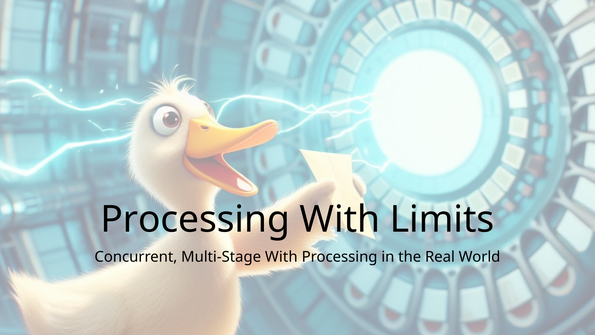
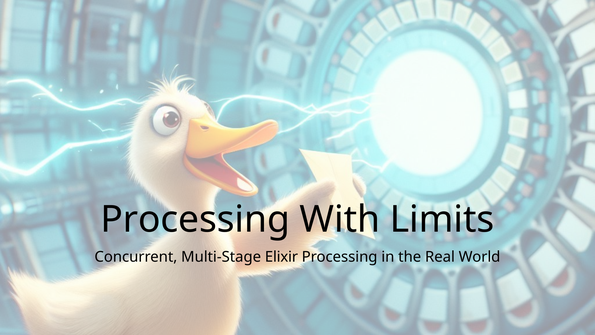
Multi-Stage With: With -> Elixir (281, 257)
